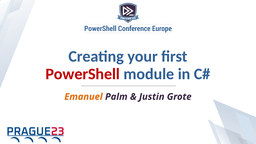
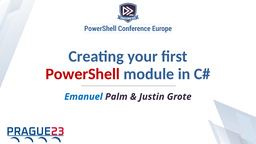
Emanuel colour: orange -> blue (83, 97)
